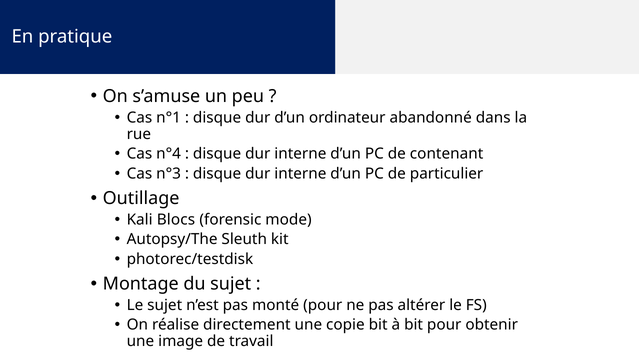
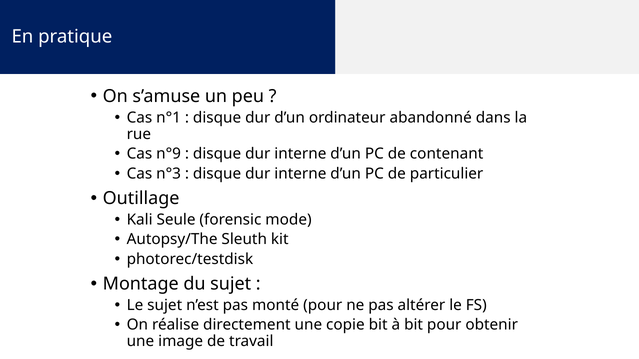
n°4: n°4 -> n°9 (169, 154)
Blocs: Blocs -> Seule (176, 220)
